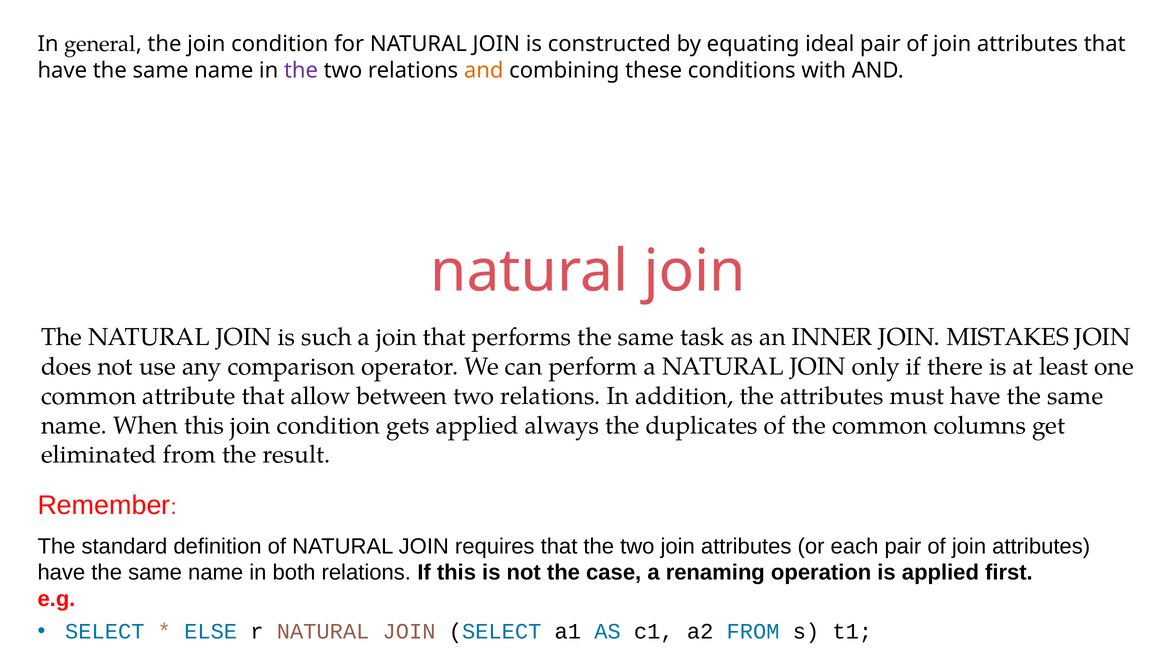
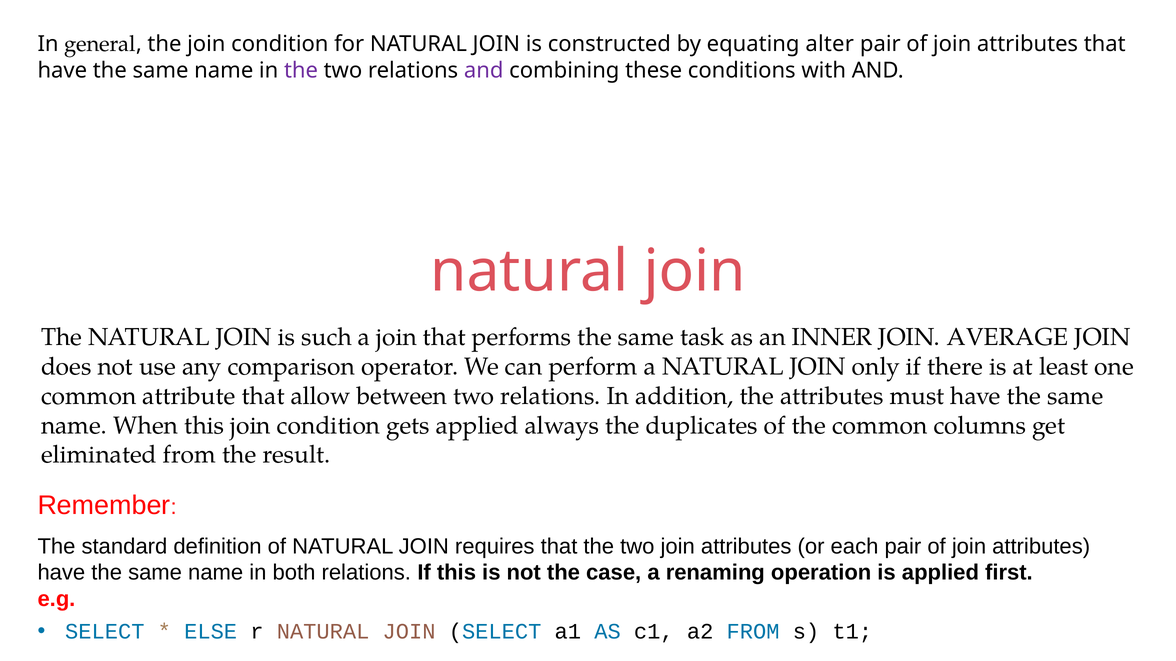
ideal: ideal -> alter (830, 44)
and colour: orange -> purple (484, 71)
MISTAKES: MISTAKES -> AVERAGE (1008, 338)
